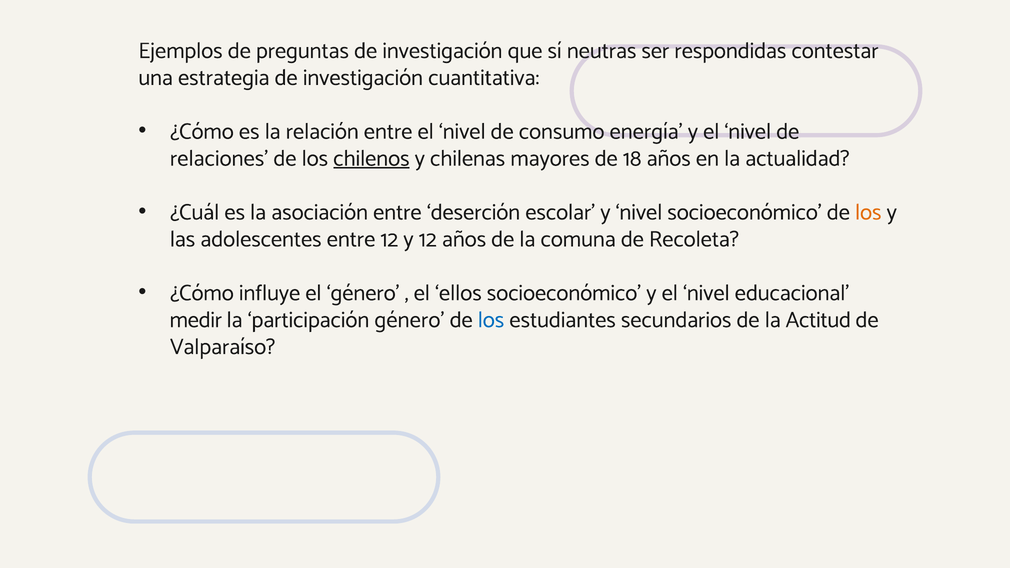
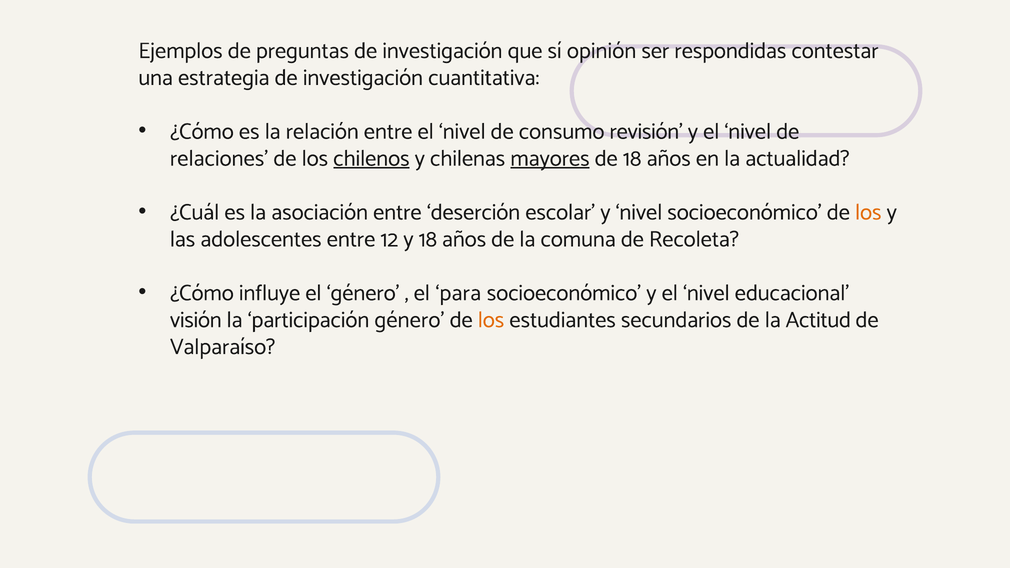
neutras: neutras -> opinión (602, 51)
energía: energía -> revisión (646, 131)
mayores underline: none -> present (550, 158)
y 12: 12 -> 18 (428, 239)
ellos: ellos -> para (458, 293)
medir: medir -> visión (196, 320)
los colour: blue -> orange (491, 320)
